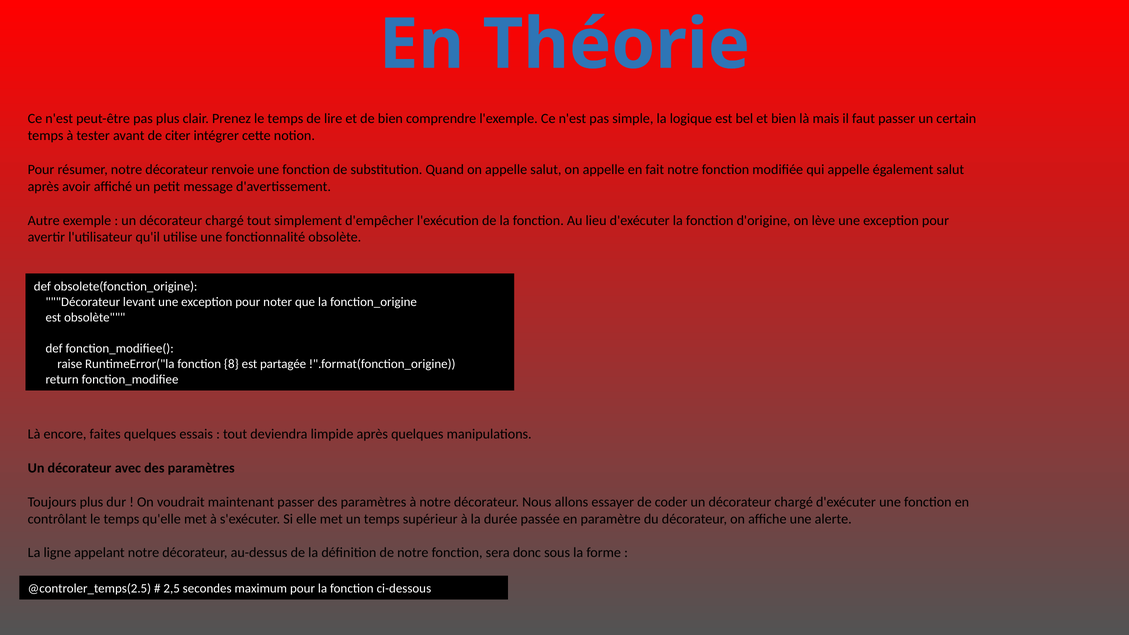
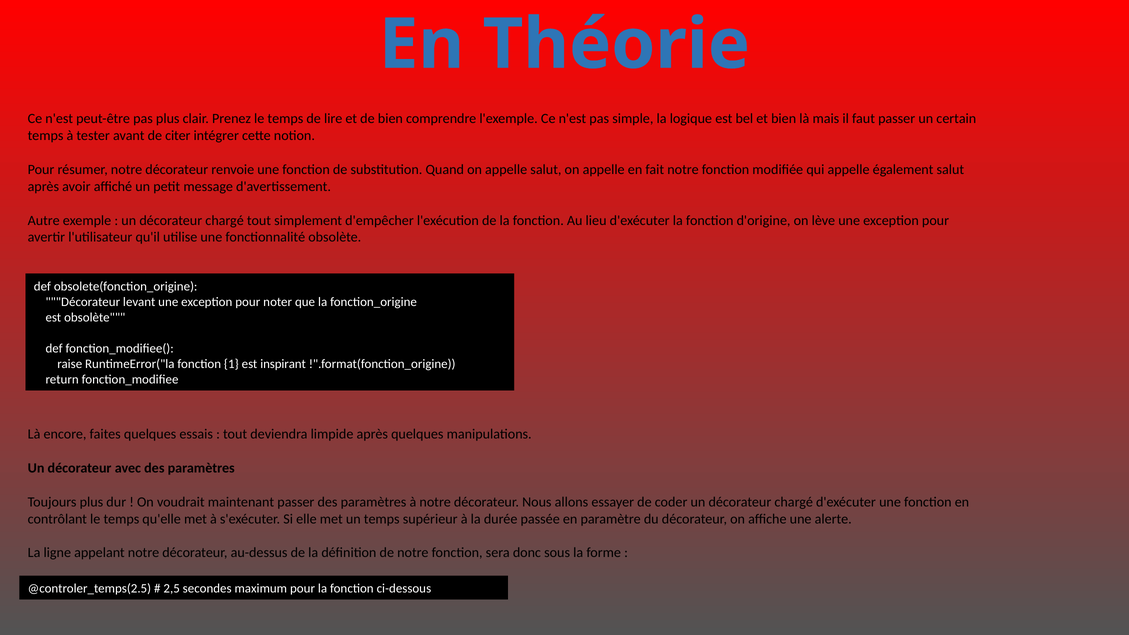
8: 8 -> 1 (231, 364)
partagée: partagée -> inspirant (283, 364)
